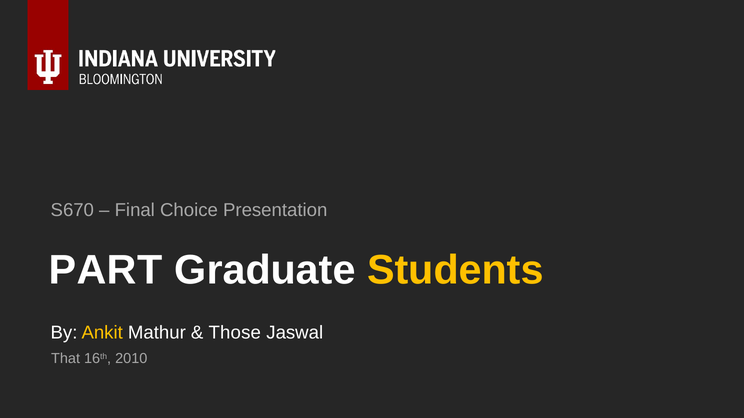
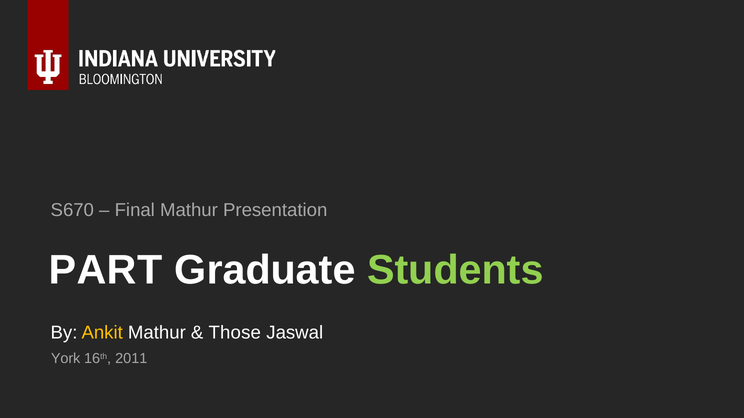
Final Choice: Choice -> Mathur (189, 211)
Students colour: yellow -> light green (455, 270)
That: That -> York (66, 359)
2010: 2010 -> 2011 (131, 359)
